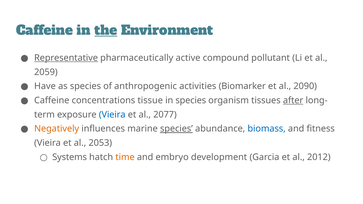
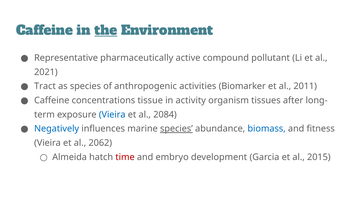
Representative underline: present -> none (66, 58)
2059: 2059 -> 2021 (46, 72)
Have: Have -> Tract (45, 86)
2090: 2090 -> 2011 (305, 86)
in species: species -> activity (191, 100)
after underline: present -> none (293, 100)
2077: 2077 -> 2084 (165, 115)
Negatively colour: orange -> blue (57, 129)
2053: 2053 -> 2062 (100, 143)
Systems: Systems -> Almeida (70, 157)
time colour: orange -> red (125, 157)
2012: 2012 -> 2015 (319, 157)
